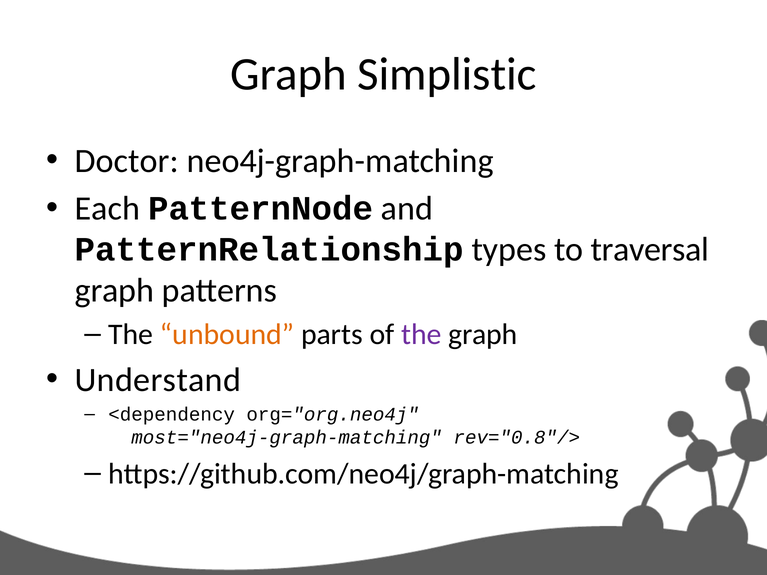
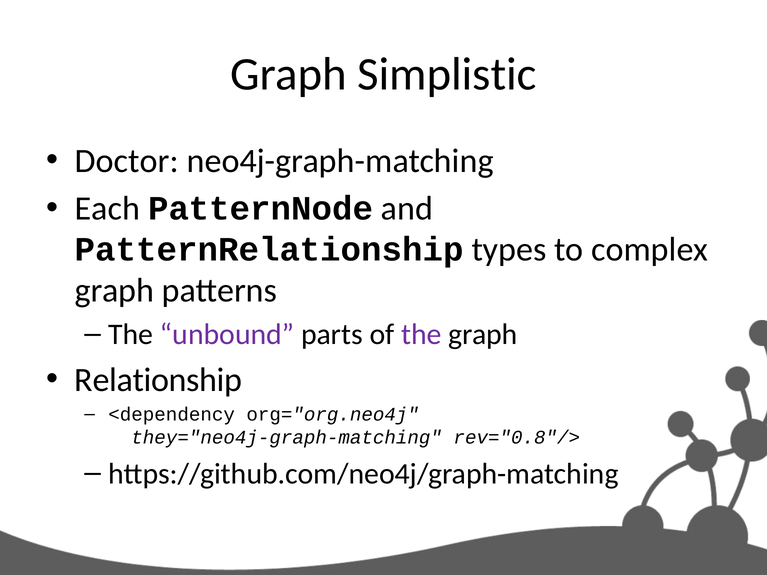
traversal: traversal -> complex (650, 250)
unbound colour: orange -> purple (227, 335)
Understand: Understand -> Relationship (158, 380)
most="neo4j-graph-matching: most="neo4j-graph-matching -> they="neo4j-graph-matching (287, 438)
